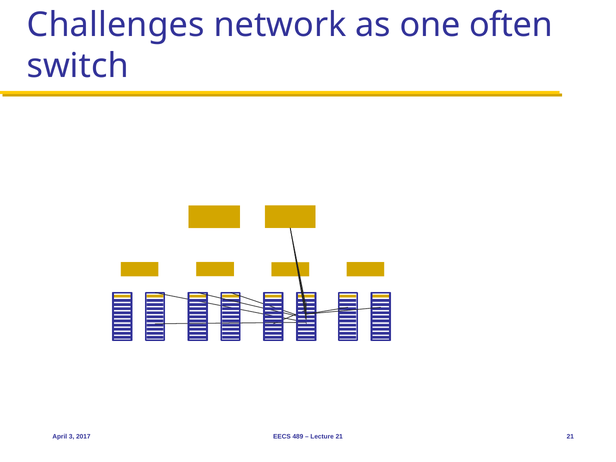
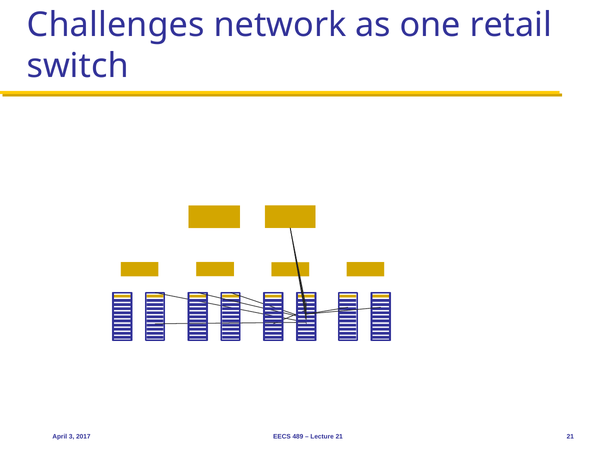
often: often -> retail (511, 25)
